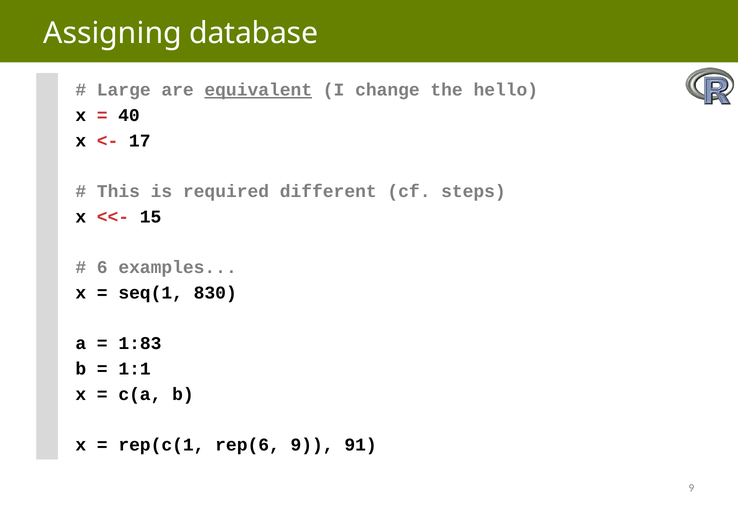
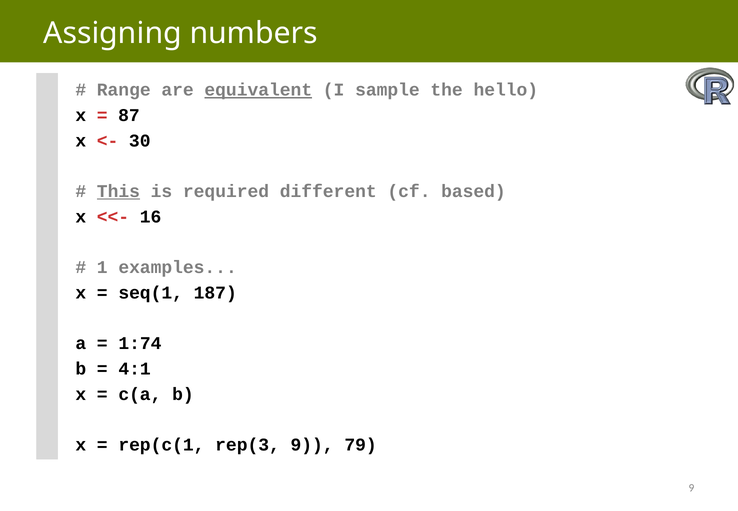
database: database -> numbers (254, 33)
Large: Large -> Range (124, 90)
change: change -> sample (387, 90)
40: 40 -> 87 (129, 115)
17: 17 -> 30 (140, 141)
This underline: none -> present (118, 191)
steps: steps -> based (473, 191)
15: 15 -> 16 (151, 217)
6: 6 -> 1 (102, 267)
830: 830 -> 187 (215, 293)
1:83: 1:83 -> 1:74 (140, 343)
1:1: 1:1 -> 4:1 (135, 369)
rep(6: rep(6 -> rep(3 (248, 445)
91: 91 -> 79 (361, 445)
